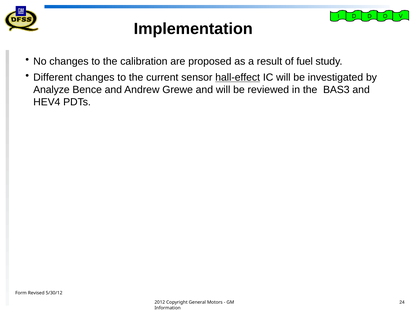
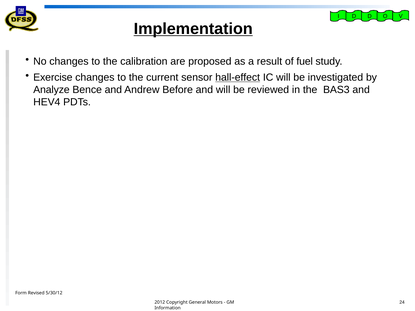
Implementation underline: none -> present (193, 29)
Different: Different -> Exercise (53, 77)
Grewe: Grewe -> Before (178, 90)
